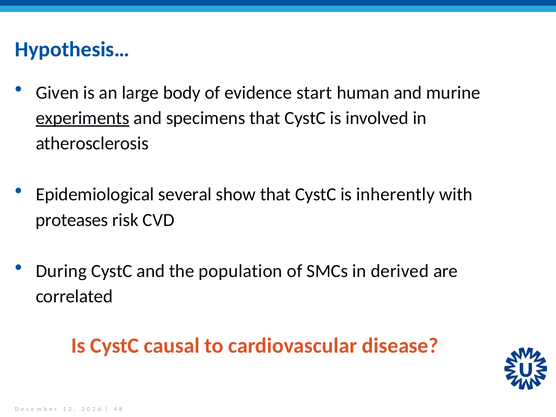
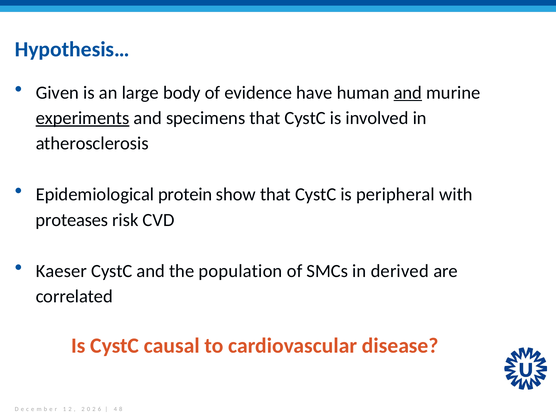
start: start -> have (314, 93)
and underline: none -> present (408, 93)
several: several -> protein (185, 195)
inherently: inherently -> peripheral (395, 195)
During: During -> Kaeser (61, 271)
